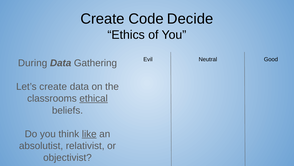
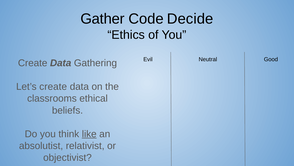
Create: Create -> Gather (103, 19)
During: During -> Create (33, 63)
ethical underline: present -> none (94, 98)
